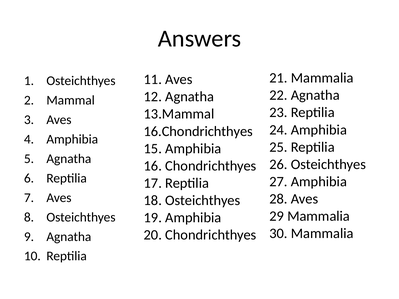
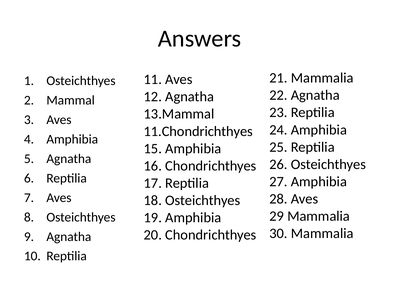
16.Chondrichthyes: 16.Chondrichthyes -> 11.Chondrichthyes (198, 131)
